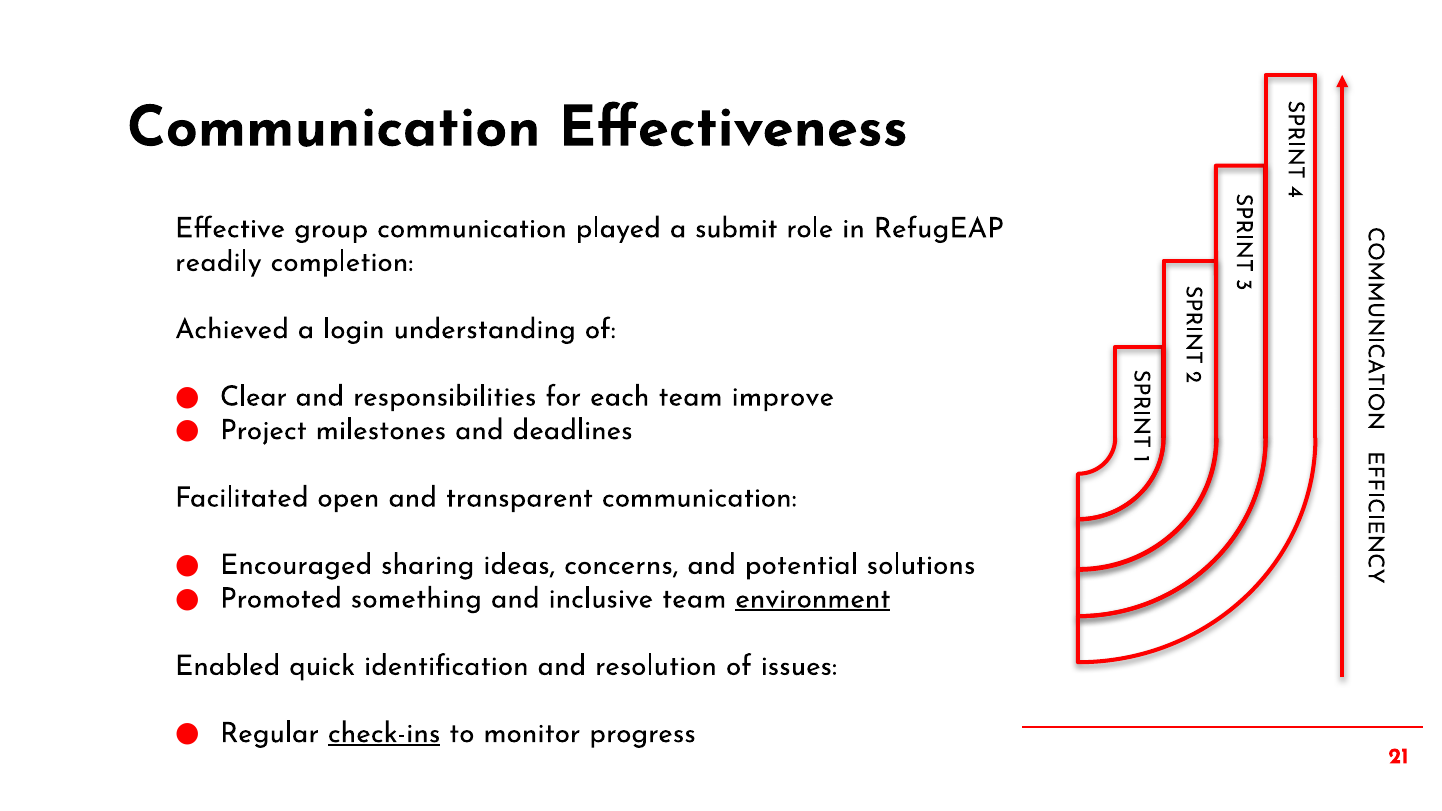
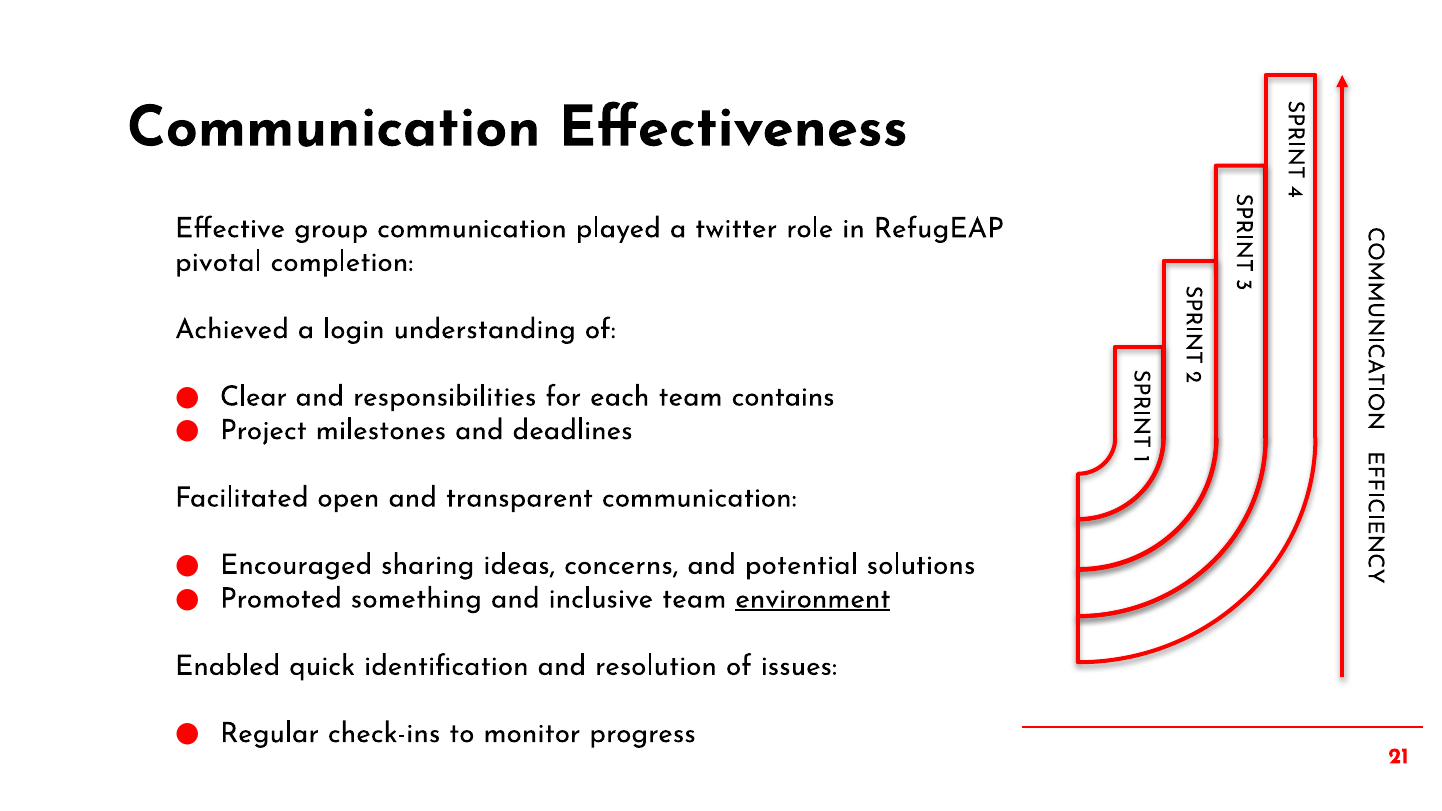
submit: submit -> twitter (736, 228)
readily: readily -> pivotal (218, 262)
improve: improve -> contains (783, 396)
check-ins underline: present -> none (384, 733)
